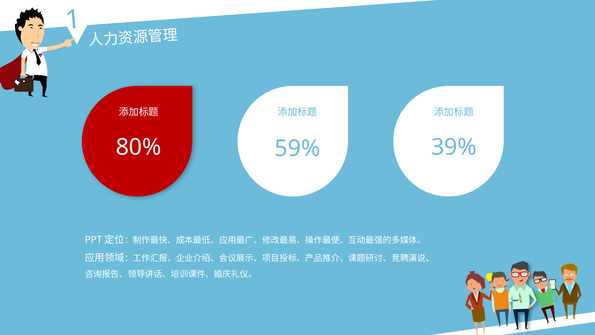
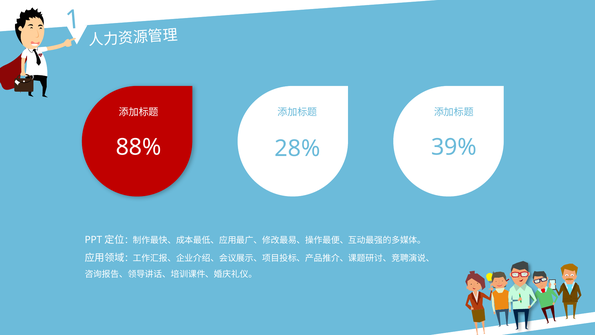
80%: 80% -> 88% (139, 147)
59%: 59% -> 28% (297, 148)
